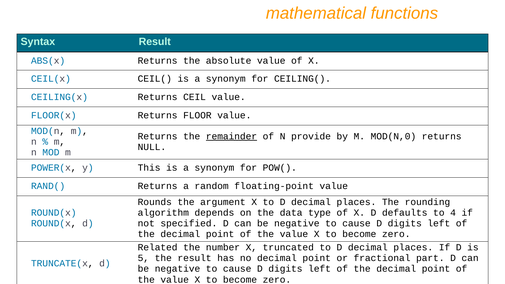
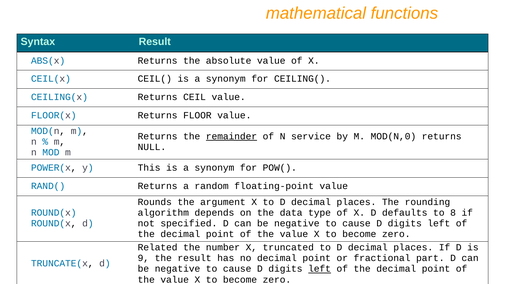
provide: provide -> service (311, 136)
4: 4 -> 8 (453, 213)
5: 5 -> 9 (143, 258)
left underline: none -> present (320, 269)
